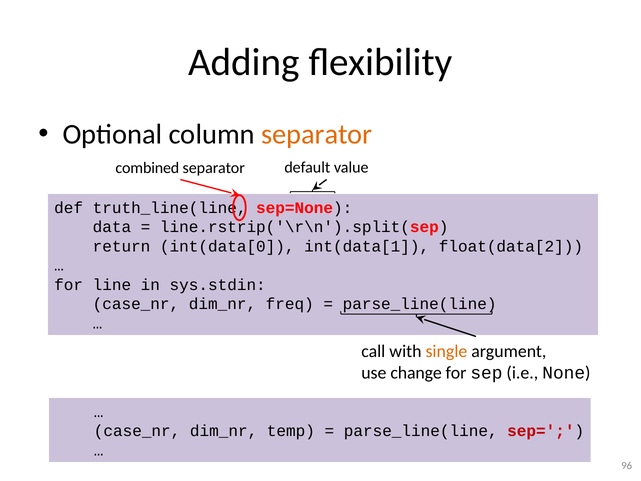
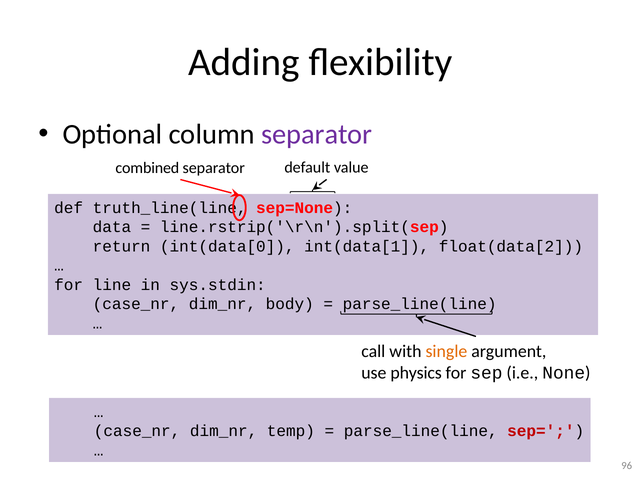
separator colour: orange -> purple (317, 134)
freq: freq -> body (290, 304)
change: change -> physics (416, 373)
